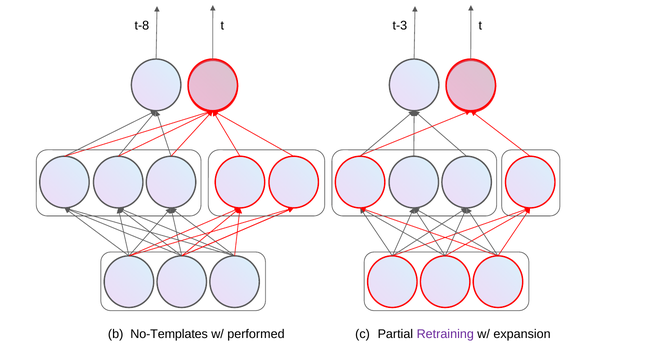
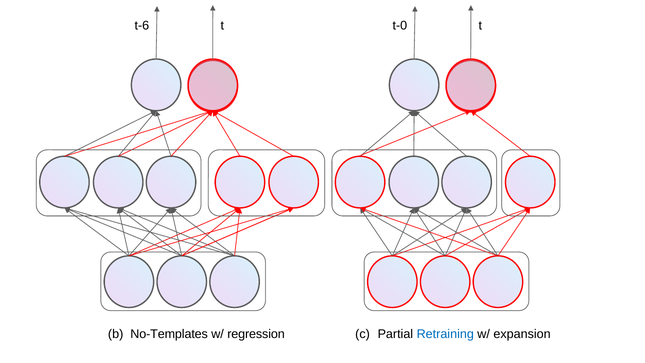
t-8: t-8 -> t-6 (142, 26)
t-3: t-3 -> t-0 (400, 26)
performed: performed -> regression (256, 334)
Retraining colour: purple -> blue (445, 334)
